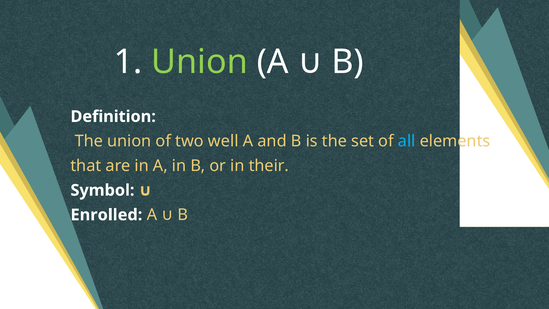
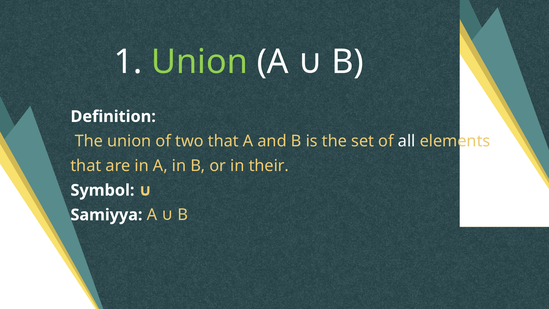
two well: well -> that (223, 141)
all colour: light blue -> white (407, 141)
Enrolled: Enrolled -> Samiyya (106, 215)
